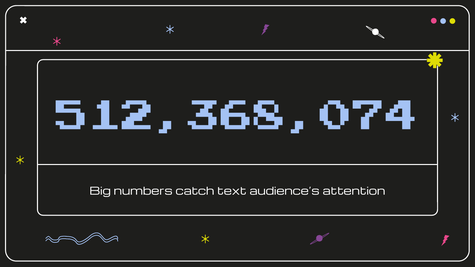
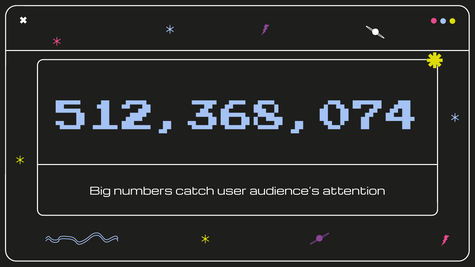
text: text -> user (232, 192)
